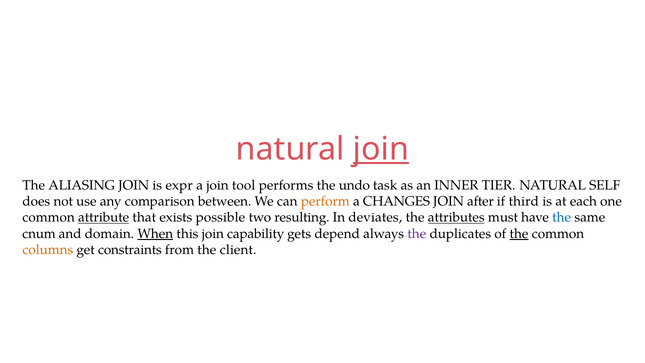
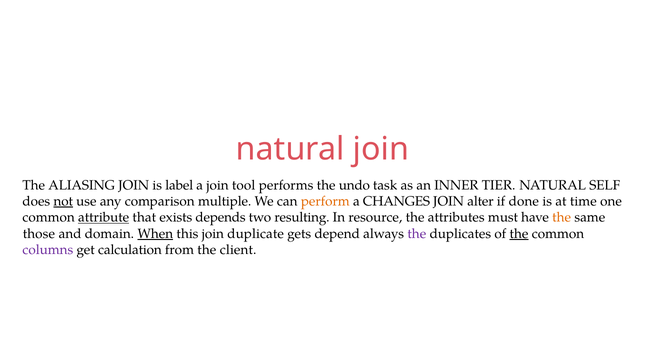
join underline: present -> none (381, 149)
expr: expr -> label (179, 185)
not underline: none -> present (63, 201)
between: between -> multiple (225, 201)
after: after -> alter (480, 201)
third: third -> done (524, 201)
each: each -> time (583, 201)
possible: possible -> depends (221, 217)
deviates: deviates -> resource (375, 217)
attributes underline: present -> none (456, 217)
the colour: blue -> orange (562, 217)
cnum: cnum -> those (39, 234)
capability: capability -> duplicate (256, 234)
columns colour: orange -> purple (48, 250)
constraints: constraints -> calculation (130, 250)
